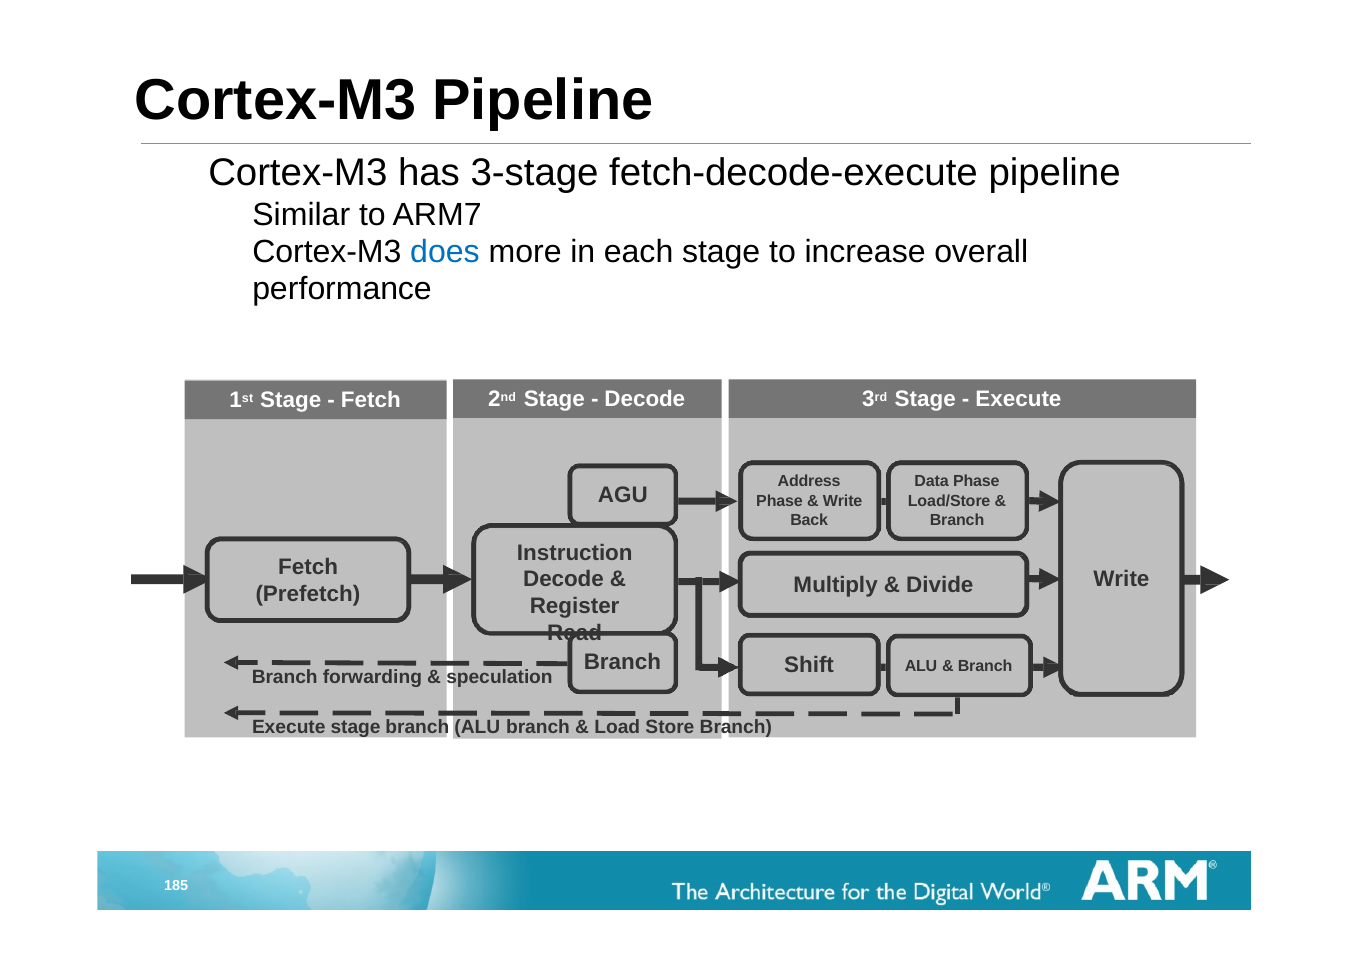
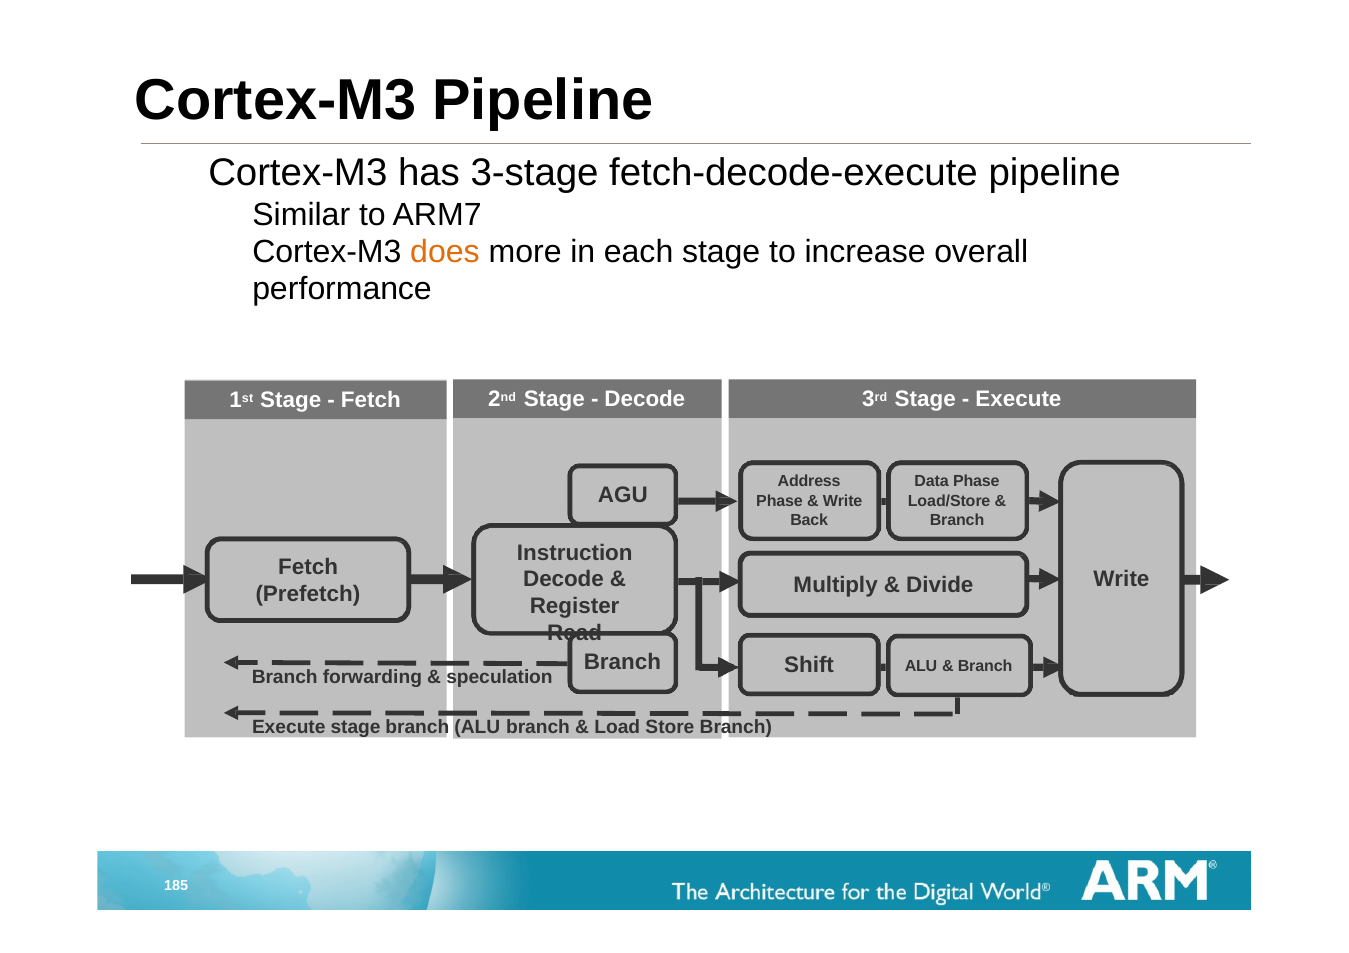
does colour: blue -> orange (445, 252)
